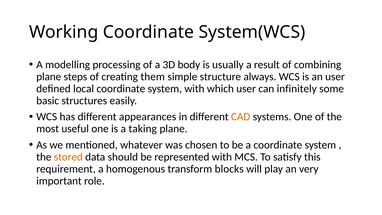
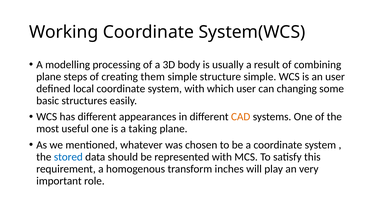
structure always: always -> simple (260, 77)
infinitely: infinitely -> changing (297, 89)
stored colour: orange -> blue (68, 157)
blocks: blocks -> inches (229, 169)
